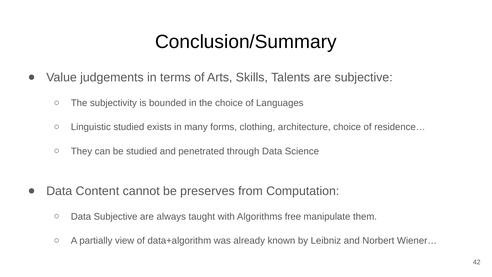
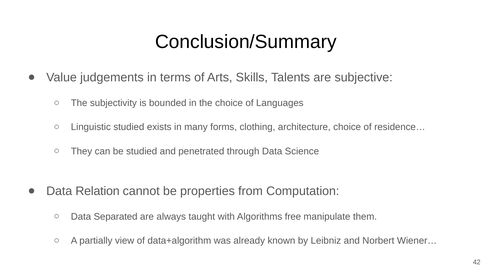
Content: Content -> Relation (98, 191)
preserves: preserves -> properties (208, 191)
Data Subjective: Subjective -> Separated (116, 216)
